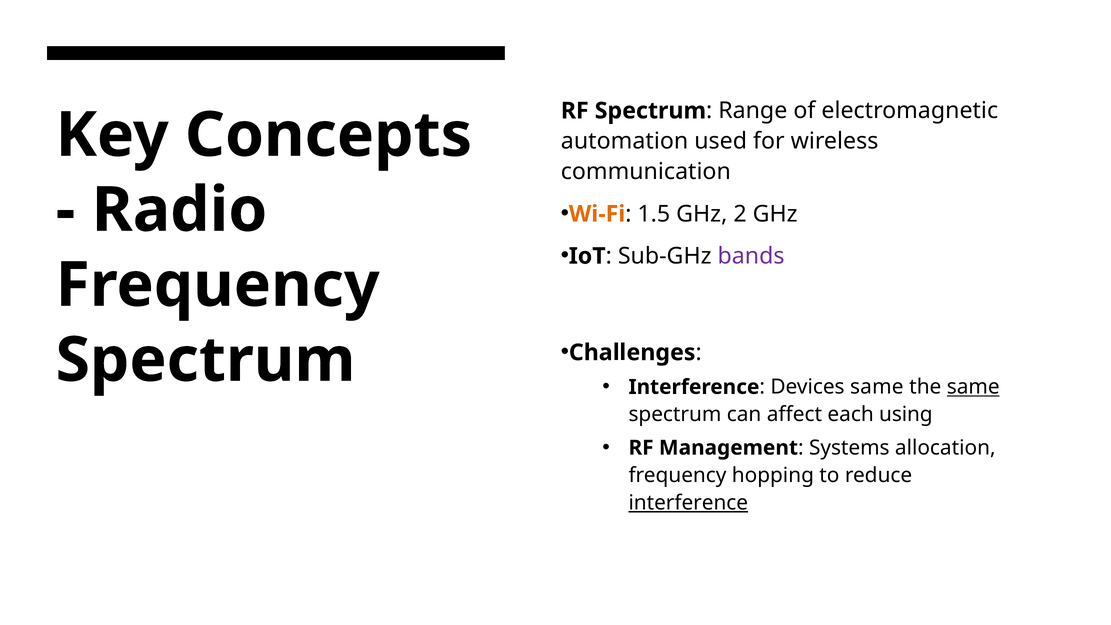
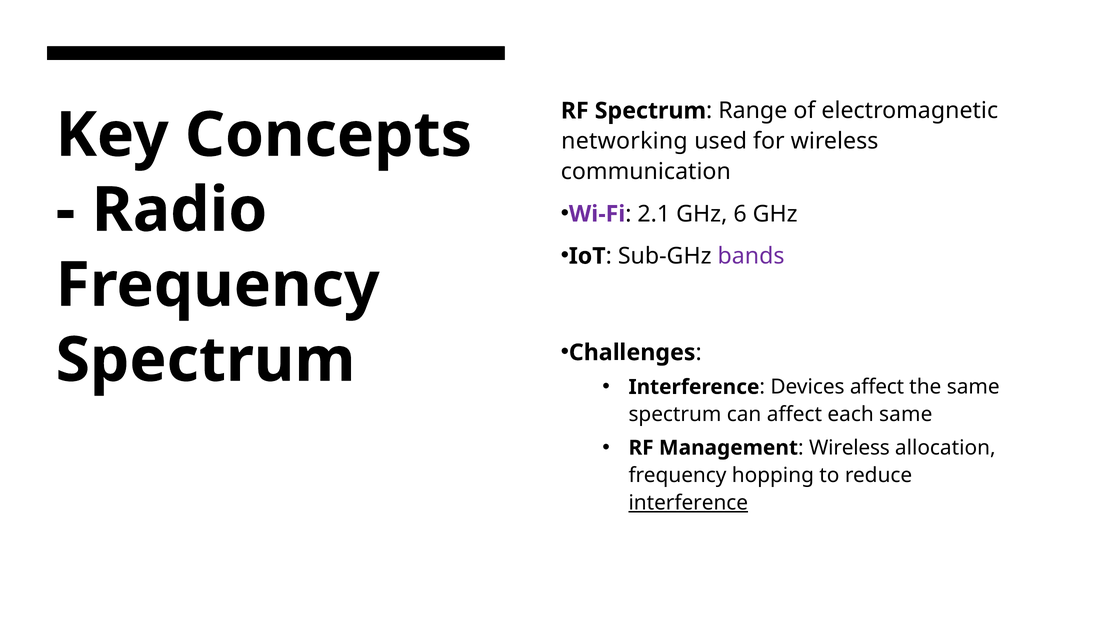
automation: automation -> networking (624, 141)
Wi-Fi colour: orange -> purple (597, 214)
1.5: 1.5 -> 2.1 (654, 214)
2: 2 -> 6 (740, 214)
Devices same: same -> affect (877, 387)
same underline: present -> none (973, 387)
each using: using -> same (906, 414)
Systems: Systems -> Wireless (849, 448)
